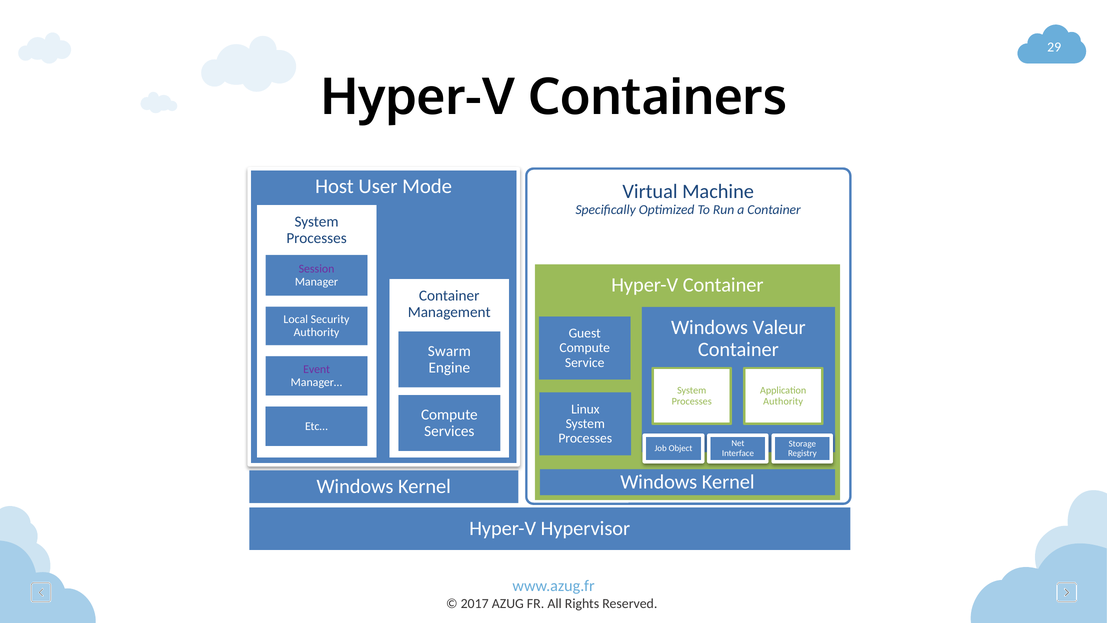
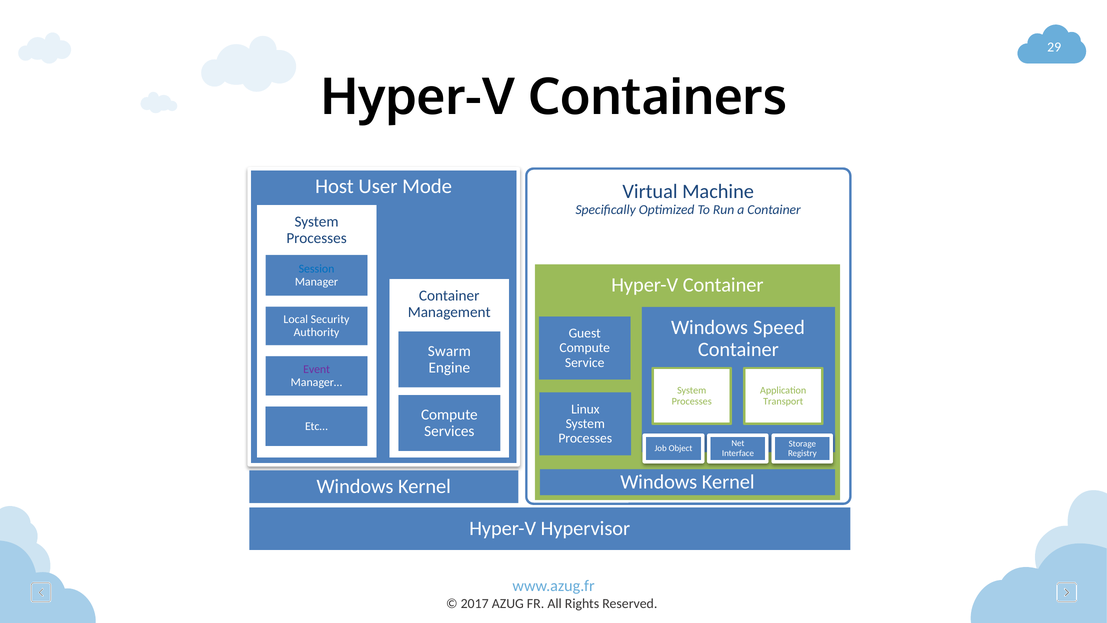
Session colour: purple -> blue (317, 269)
Valeur: Valeur -> Speed (779, 327)
Authority: Authority -> Transport (783, 401)
